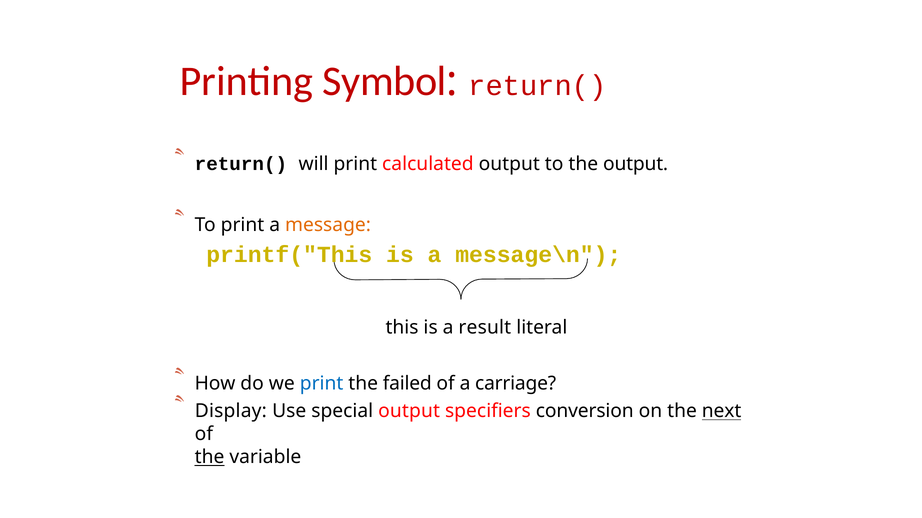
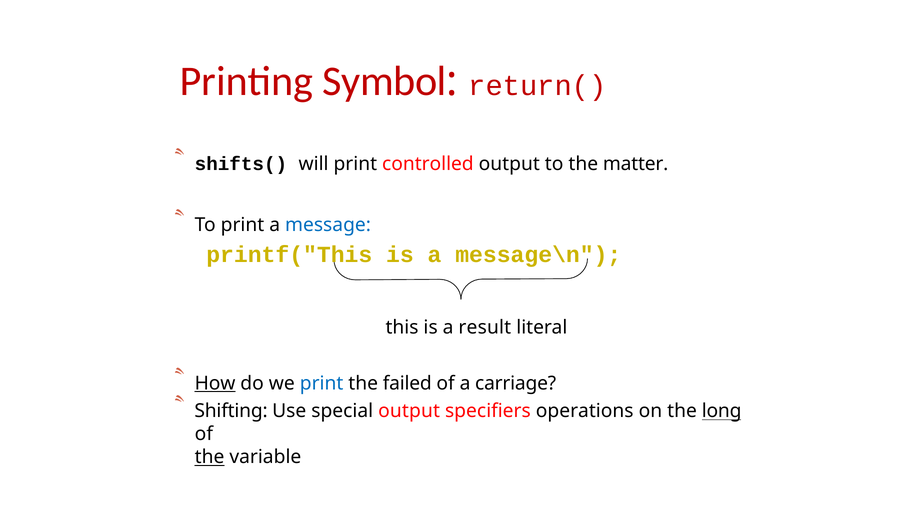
return(: return( -> shifts( (241, 164)
calculated: calculated -> controlled (428, 164)
the output: output -> matter (636, 164)
message colour: orange -> blue (328, 225)
How underline: none -> present (215, 384)
Display: Display -> Shifting (231, 412)
conversion: conversion -> operations (585, 412)
next: next -> long (722, 412)
